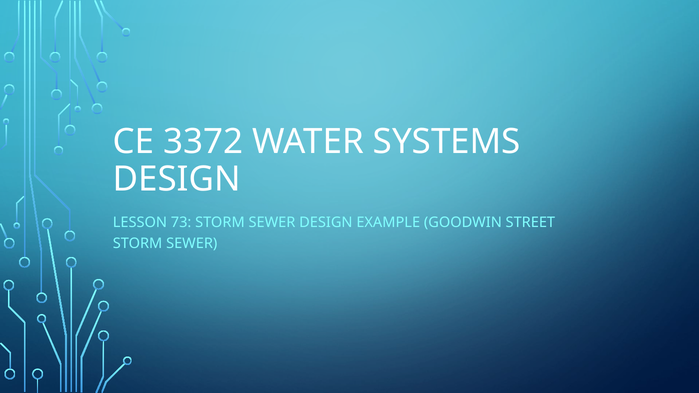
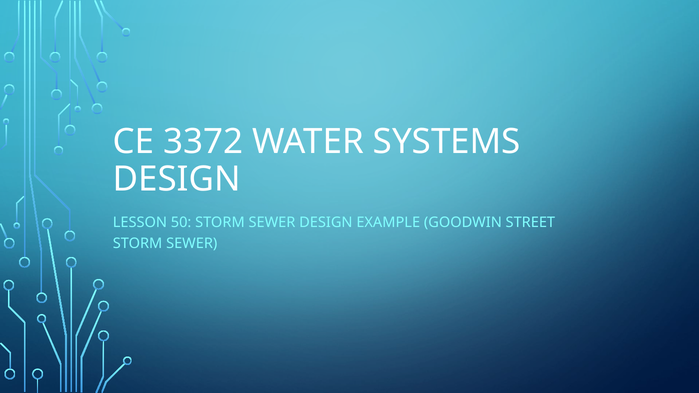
73: 73 -> 50 (181, 222)
